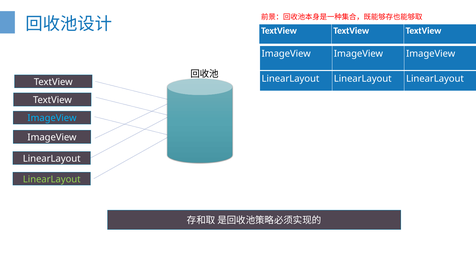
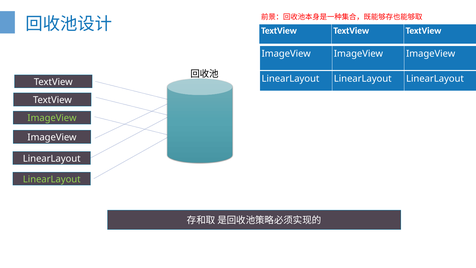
ImageView colour: light blue -> light green (52, 118)
